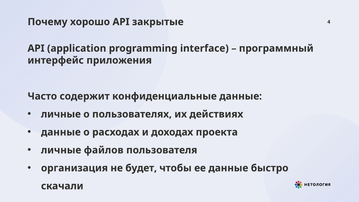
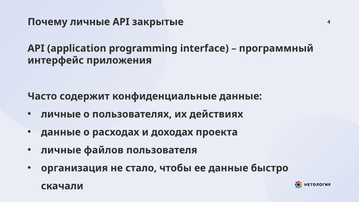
Почему хорошо: хорошо -> личные (90, 22)
будет: будет -> стало (141, 168)
